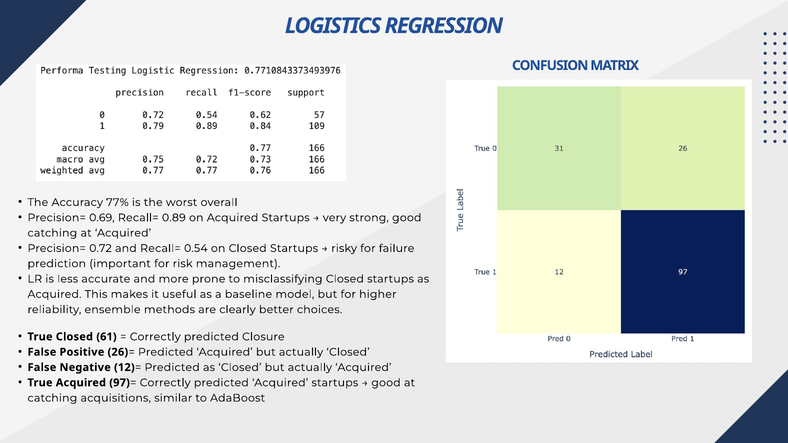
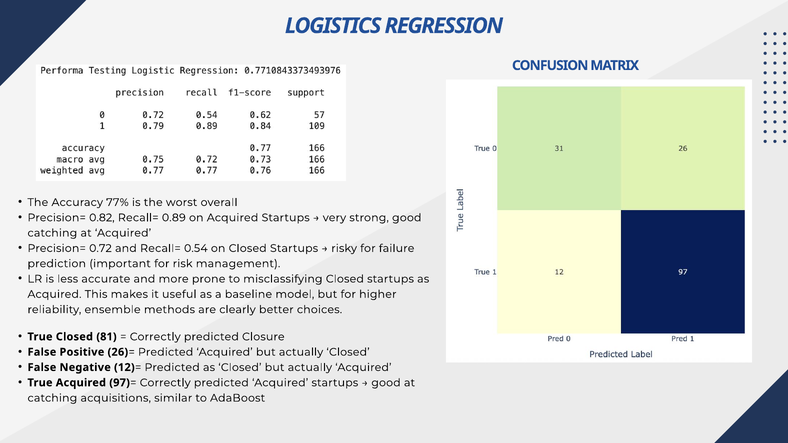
0.69: 0.69 -> 0.82 (102, 218)
61: 61 -> 81 (106, 337)
